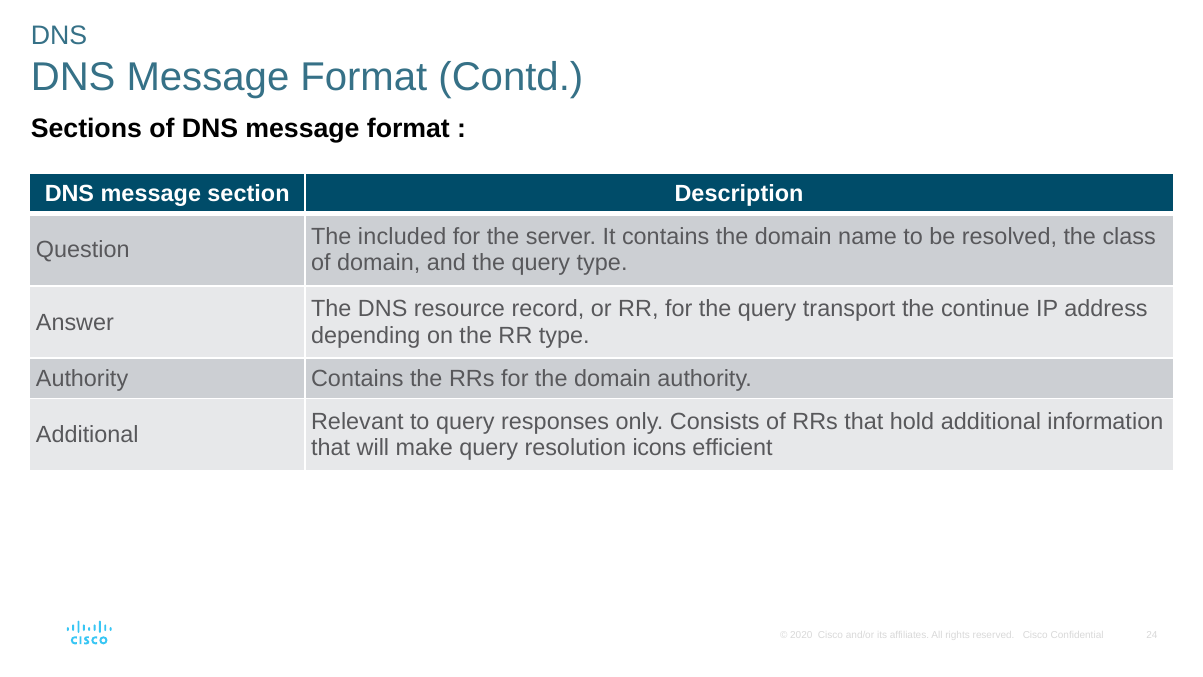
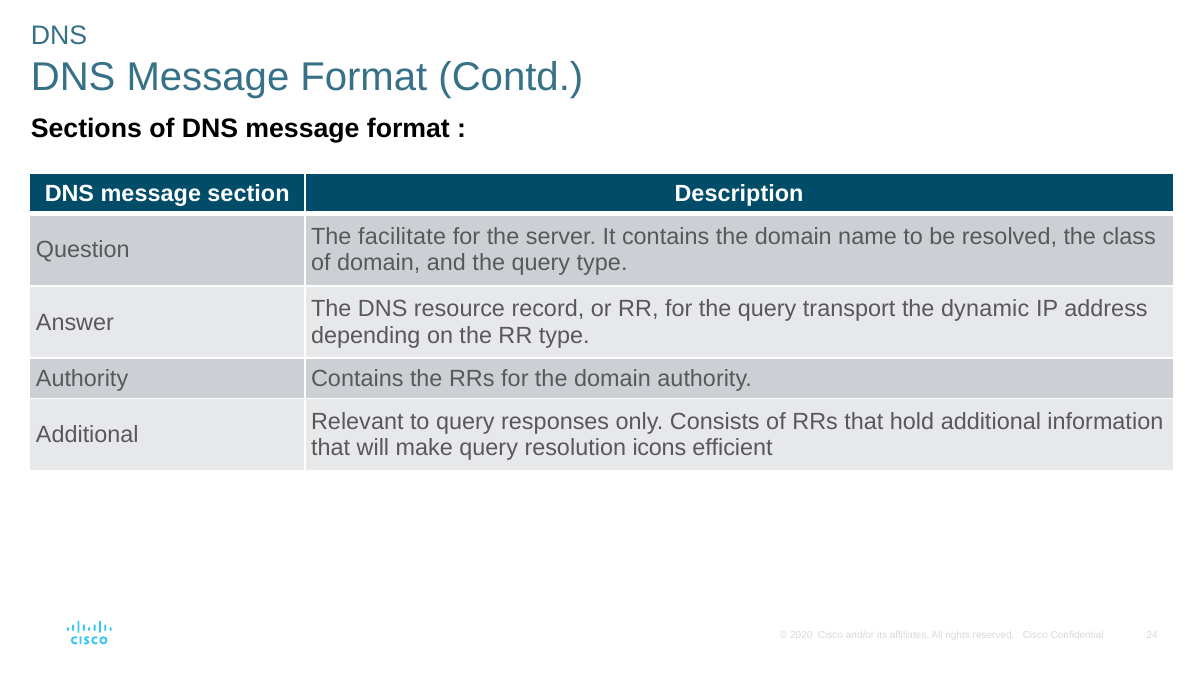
included: included -> facilitate (402, 237)
continue: continue -> dynamic (985, 309)
